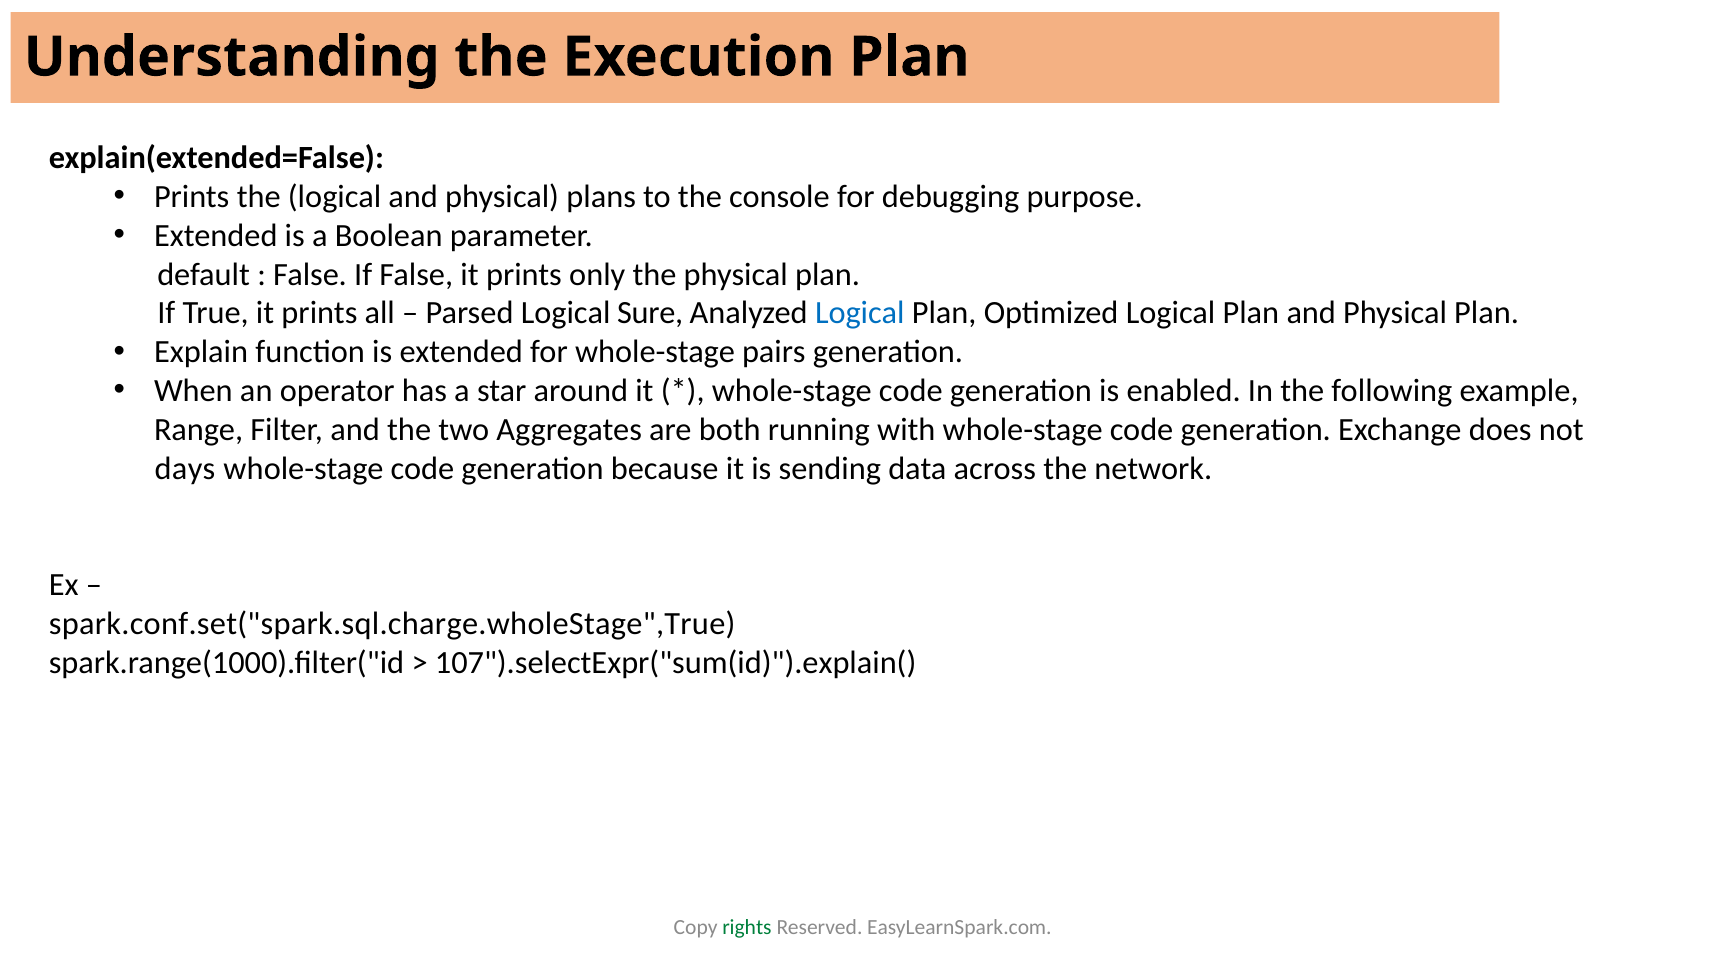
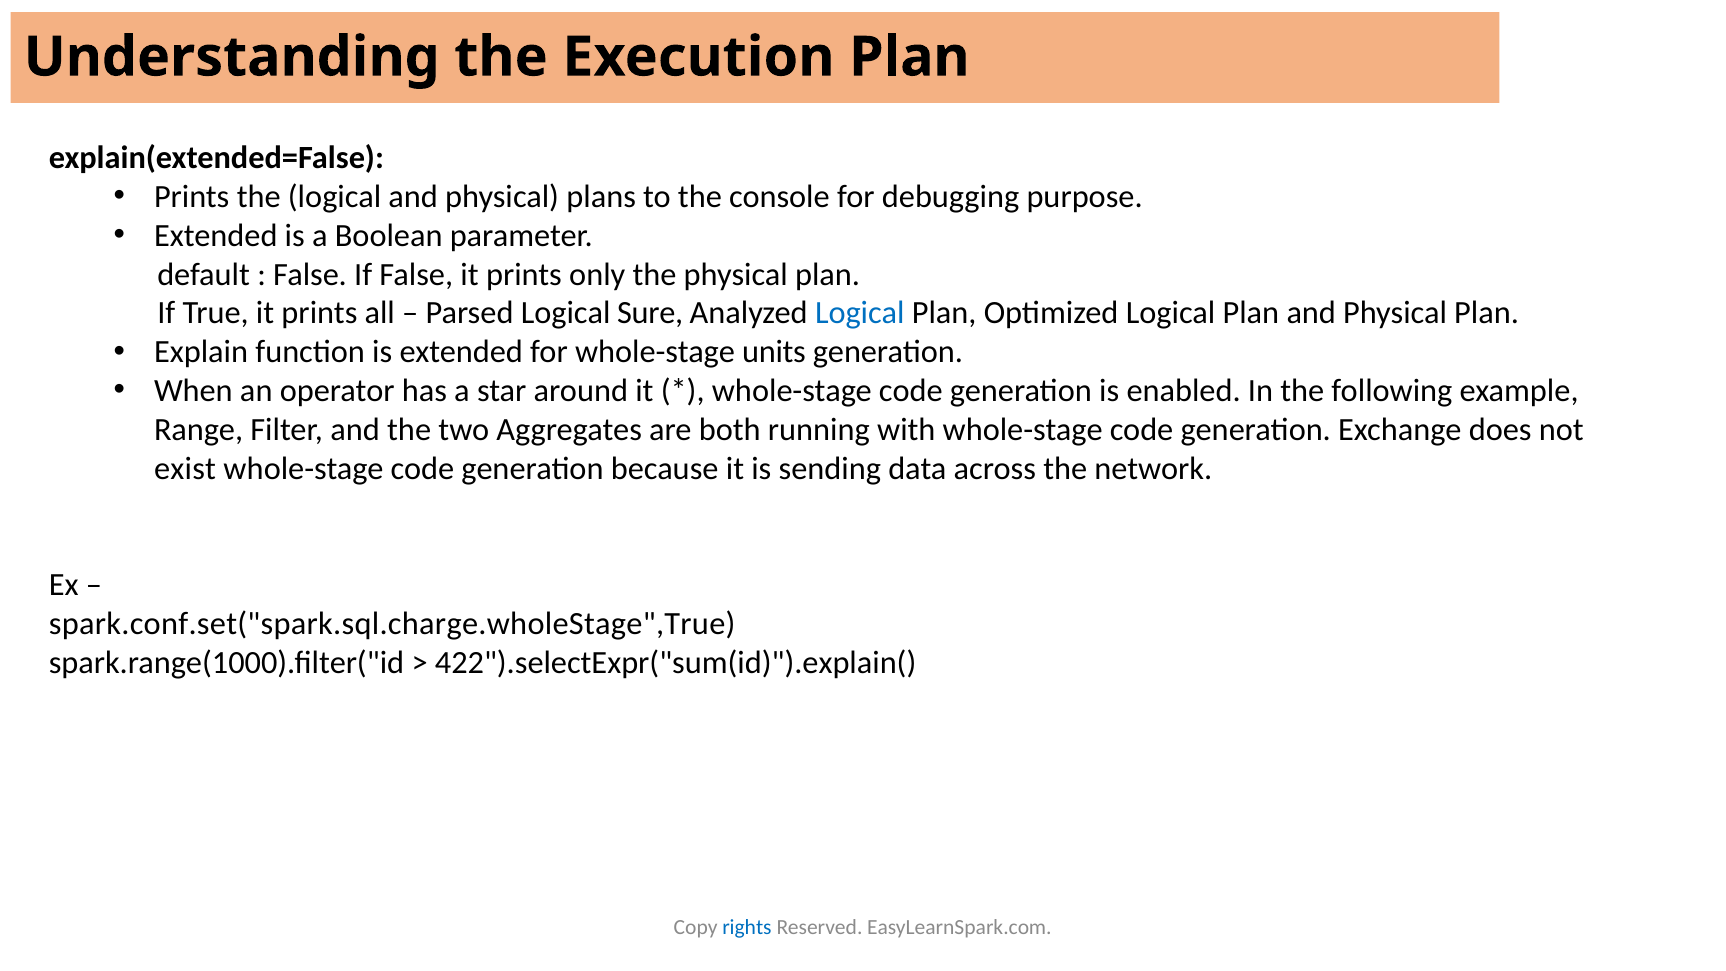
pairs: pairs -> units (774, 352)
days: days -> exist (185, 469)
107").selectExpr("sum(id)").explain(: 107").selectExpr("sum(id)").explain( -> 422").selectExpr("sum(id)").explain( (676, 663)
rights colour: green -> blue (747, 927)
